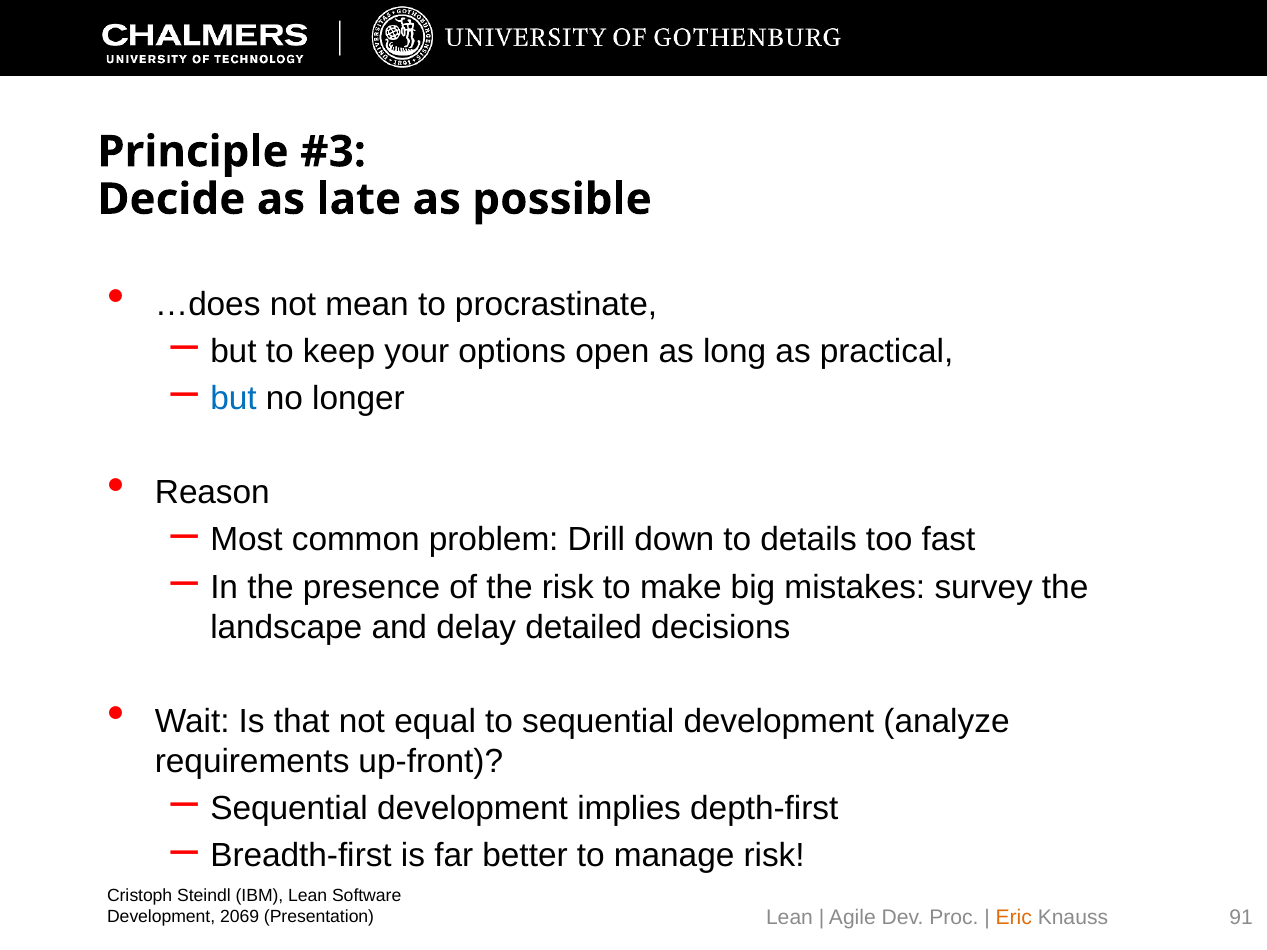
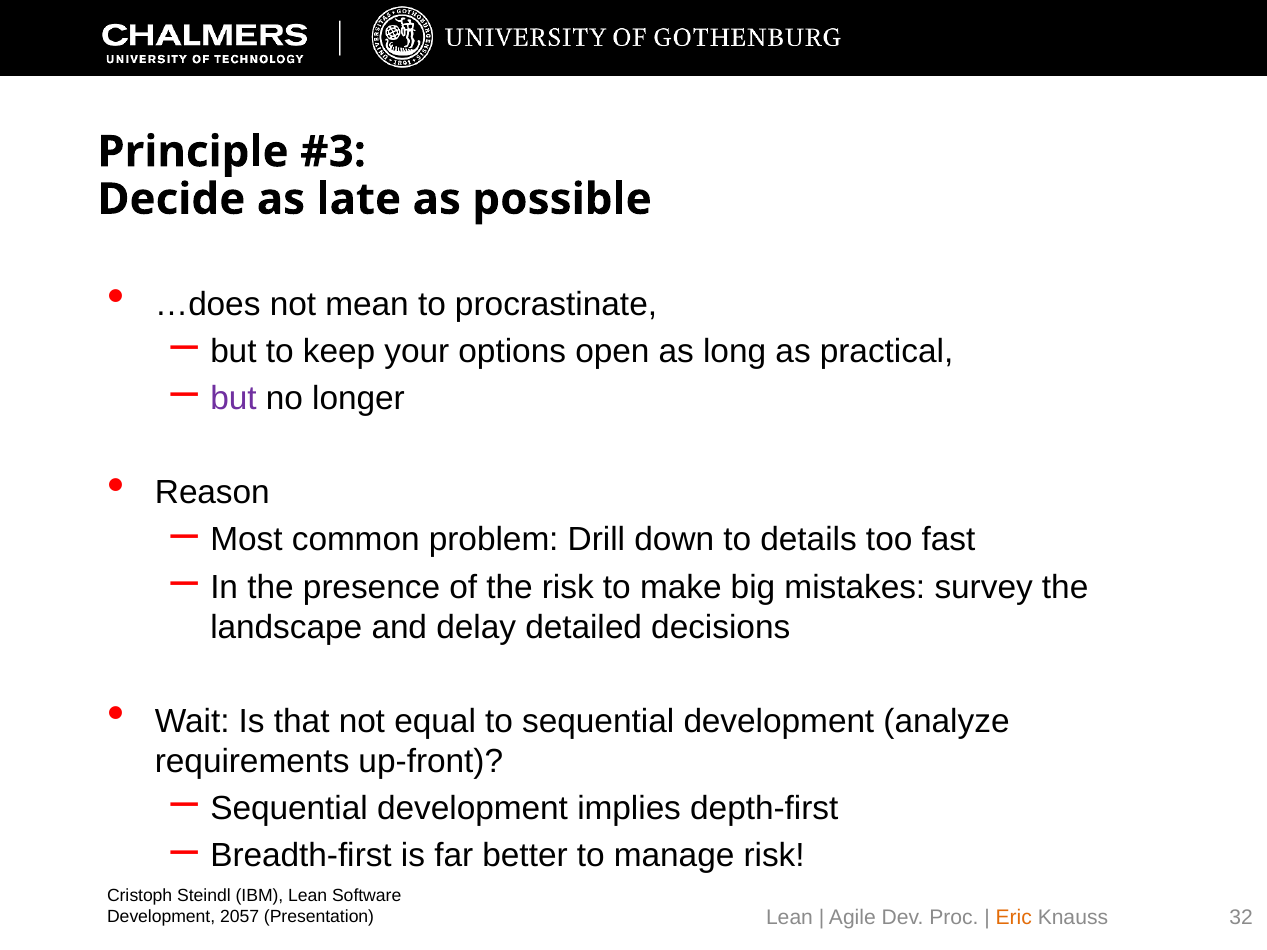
but colour: blue -> purple (233, 399)
2069: 2069 -> 2057 (240, 917)
91: 91 -> 32 (1241, 918)
